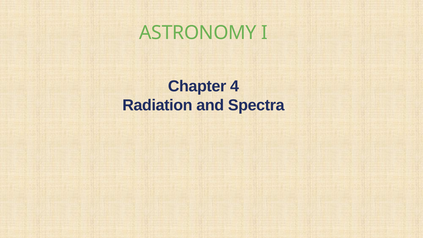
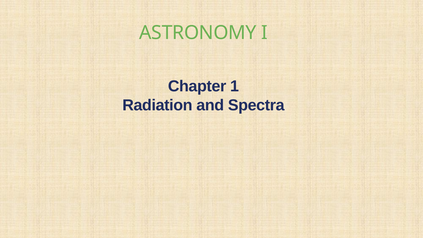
4: 4 -> 1 (235, 86)
